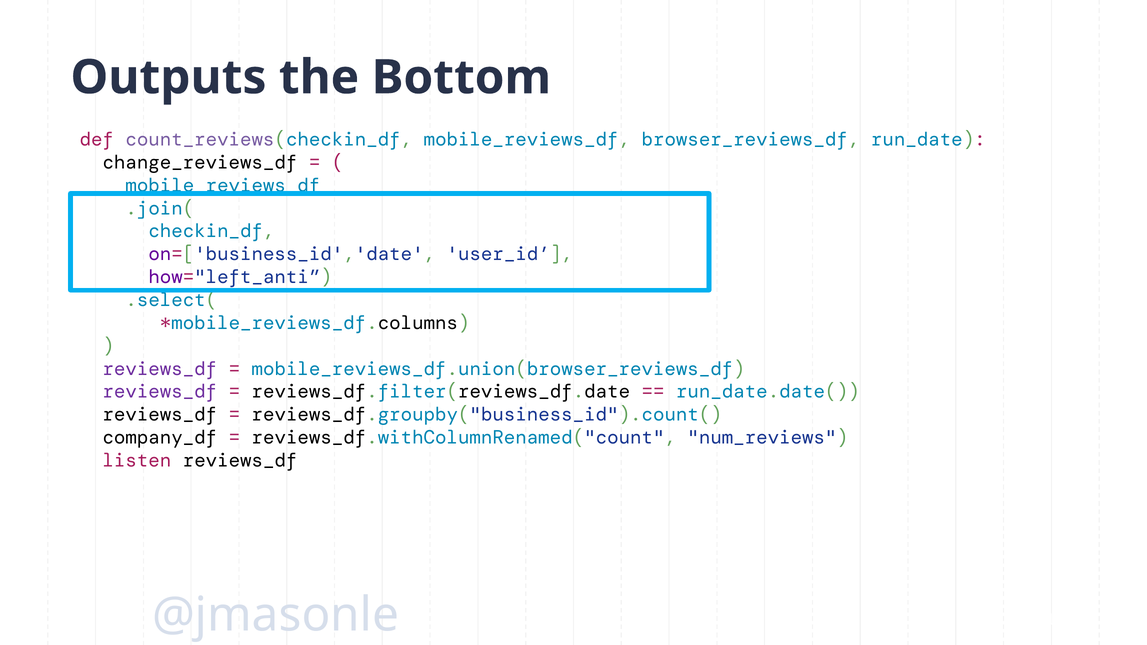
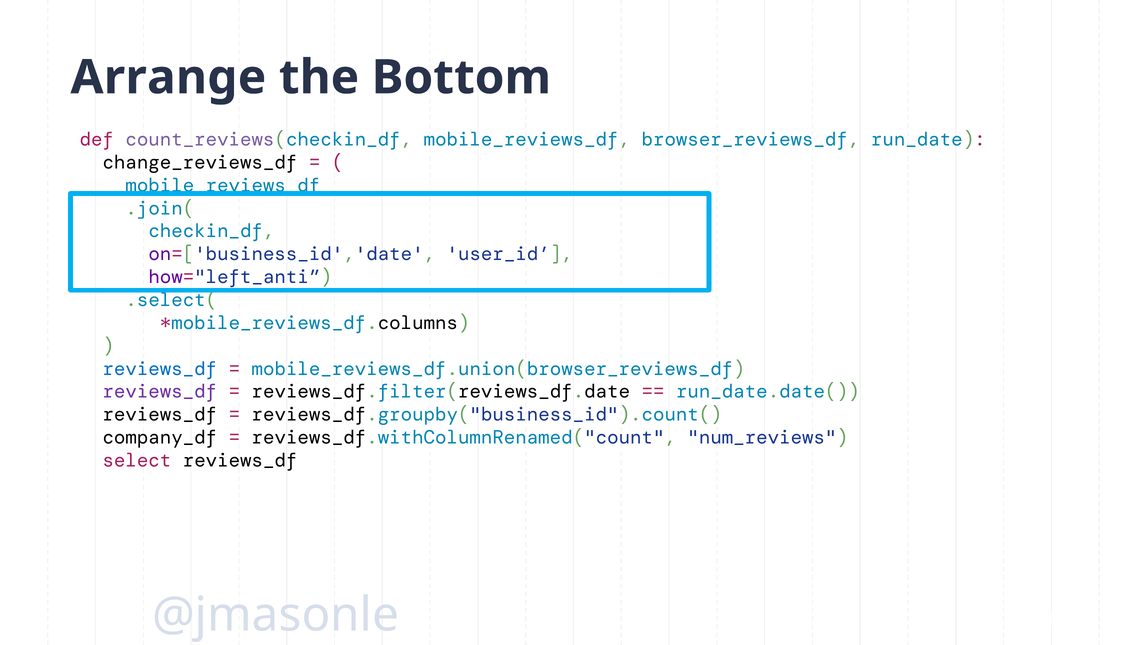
Outputs: Outputs -> Arrange (168, 78)
reviews_df colour: purple -> blue (160, 369)
listen: listen -> select (137, 461)
